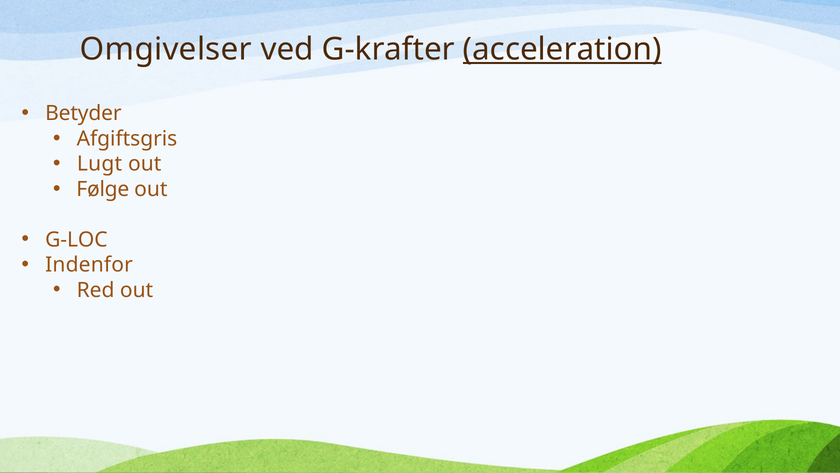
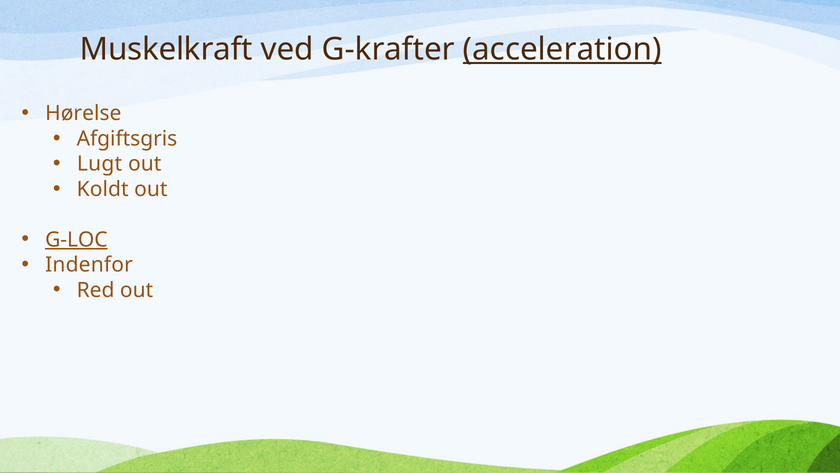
Omgivelser: Omgivelser -> Muskelkraft (166, 50)
Betyder: Betyder -> Hørelse (83, 113)
Følge: Følge -> Koldt (103, 189)
G-LOC underline: none -> present (76, 239)
